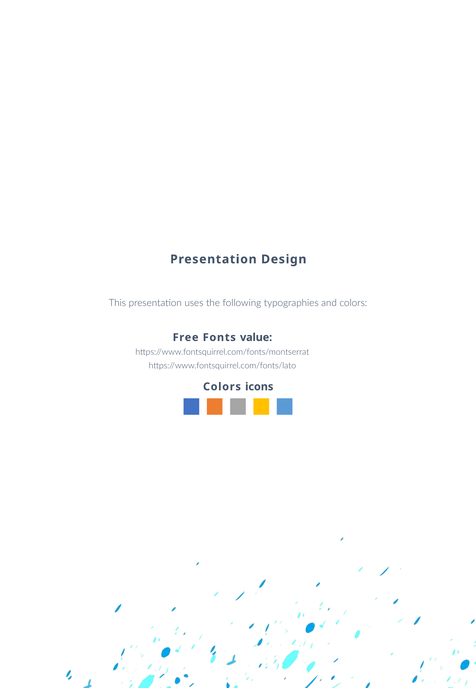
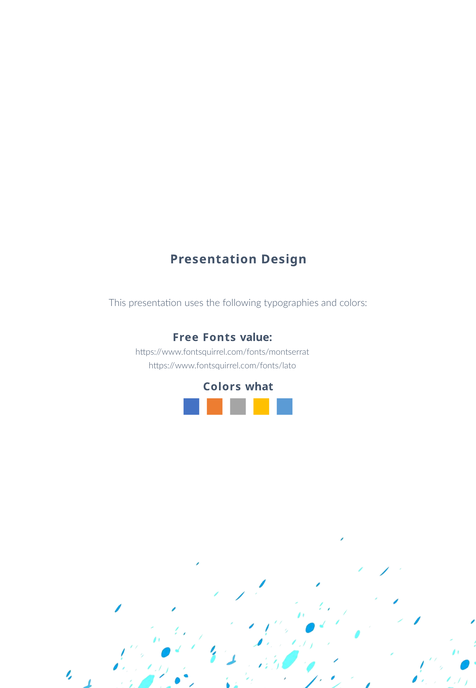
icons: icons -> what (259, 386)
